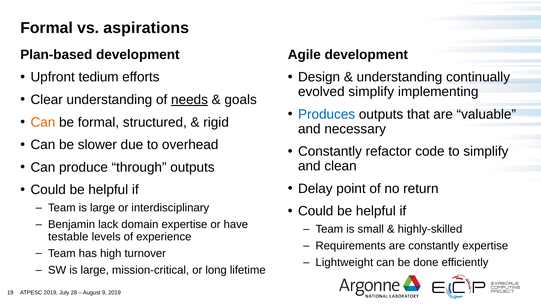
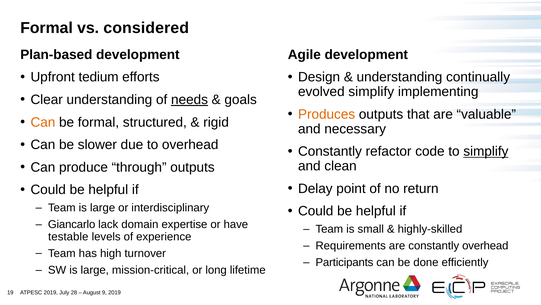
aspirations: aspirations -> considered (146, 28)
Produces colour: blue -> orange (327, 114)
simplify underline: none -> present (486, 151)
Benjamin: Benjamin -> Giancarlo (72, 224)
constantly expertise: expertise -> overhead (485, 245)
Lightweight: Lightweight -> Participants (344, 262)
